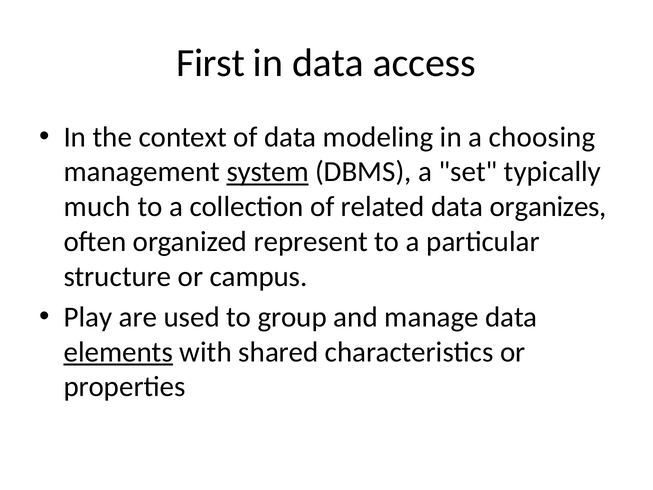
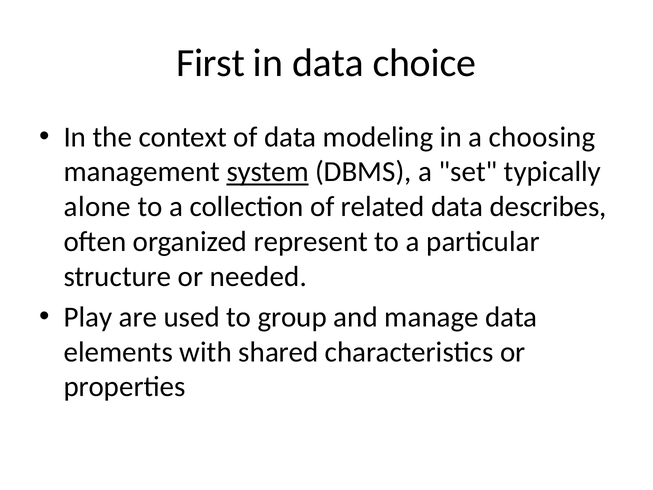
access: access -> choice (424, 63)
much: much -> alone (97, 207)
organizes: organizes -> describes (548, 207)
campus: campus -> needed (258, 276)
elements underline: present -> none (118, 352)
